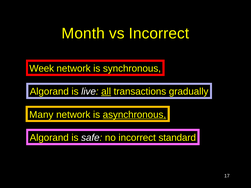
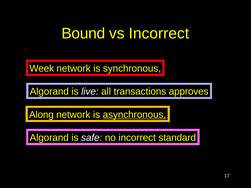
Month: Month -> Bound (83, 33)
all underline: present -> none (106, 92)
gradually: gradually -> approves (189, 92)
Many: Many -> Along (41, 115)
